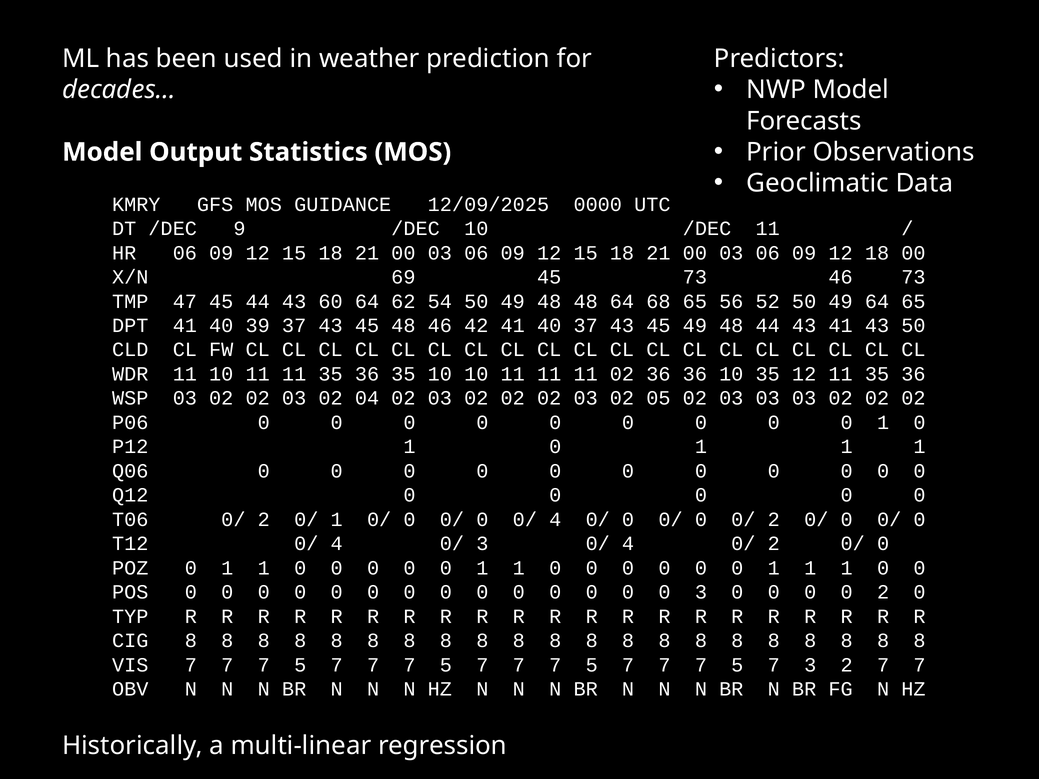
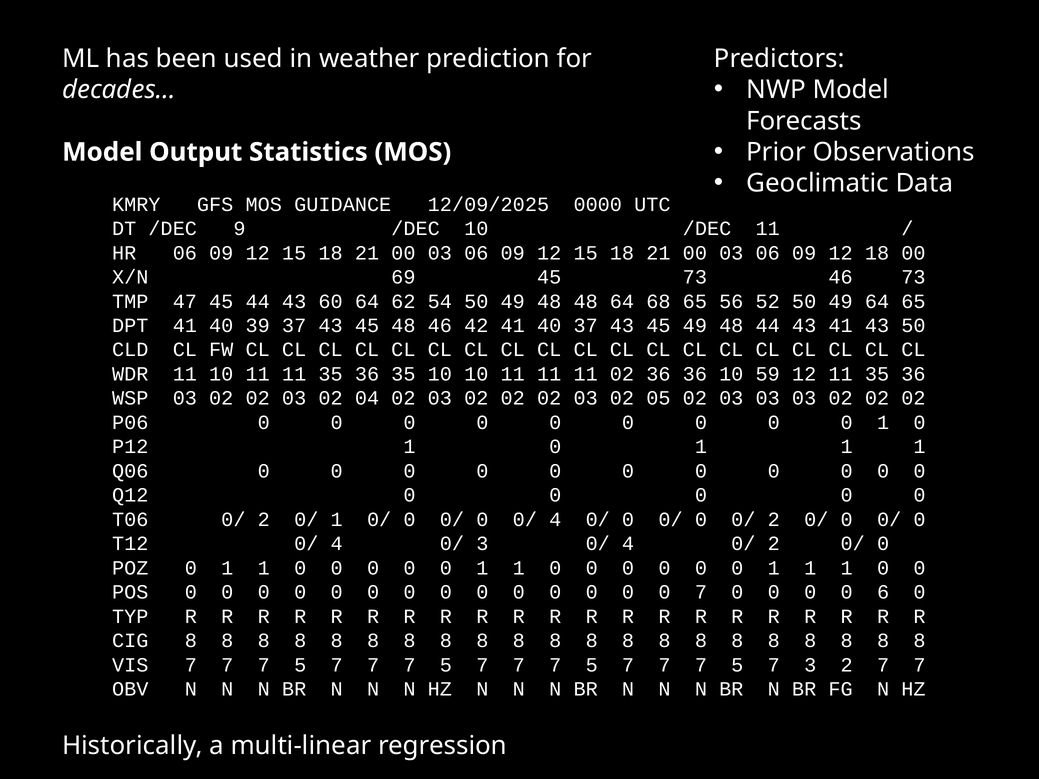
10 35: 35 -> 59 (768, 374)
0 3: 3 -> 7 (701, 593)
0 2: 2 -> 6 (883, 593)
